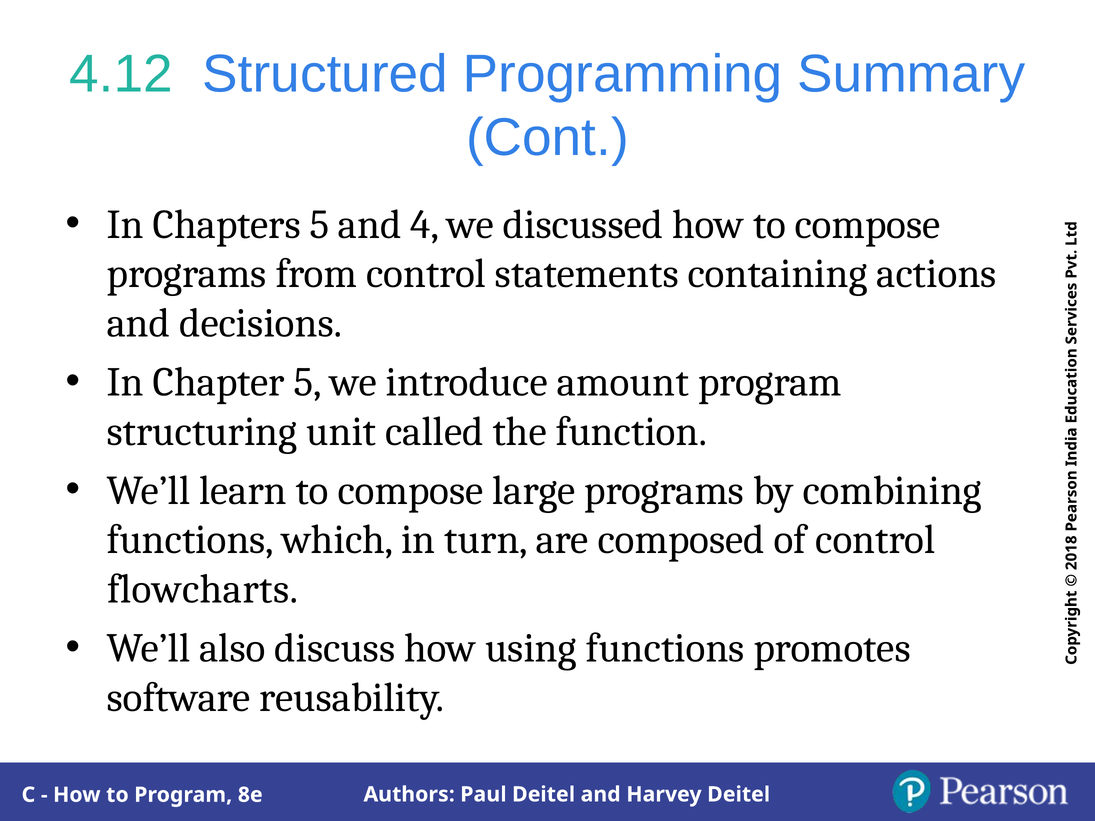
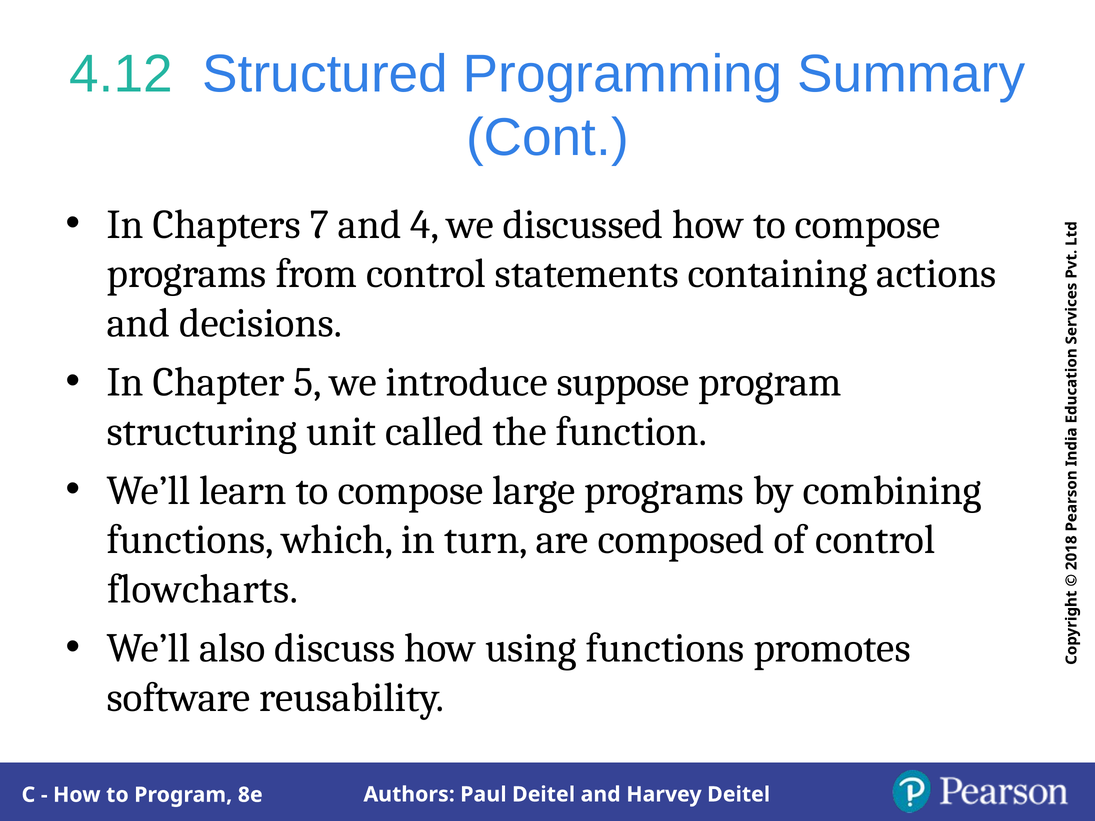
Chapters 5: 5 -> 7 (320, 225)
amount: amount -> suppose (623, 382)
